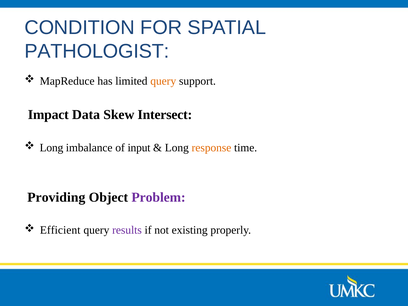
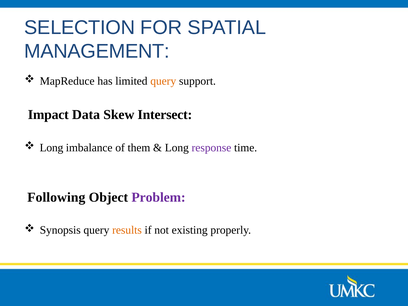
CONDITION: CONDITION -> SELECTION (80, 28)
PATHOLOGIST: PATHOLOGIST -> MANAGEMENT (97, 51)
input: input -> them (139, 148)
response colour: orange -> purple (211, 148)
Providing: Providing -> Following (56, 197)
Efficient: Efficient -> Synopsis (60, 230)
results colour: purple -> orange (127, 230)
